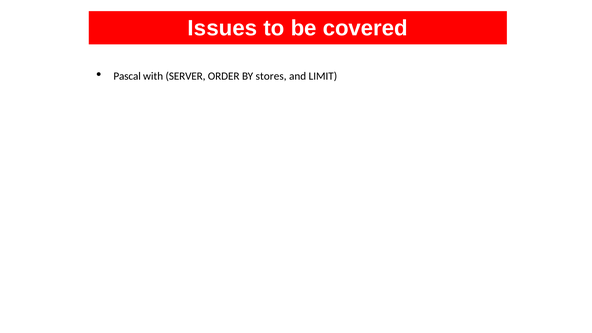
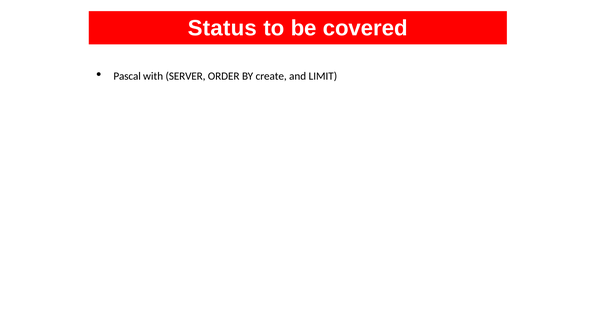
Issues: Issues -> Status (222, 28)
stores: stores -> create (271, 76)
